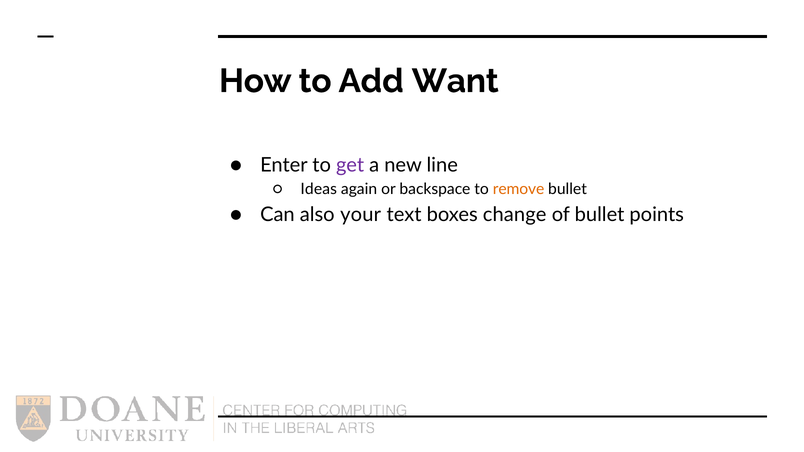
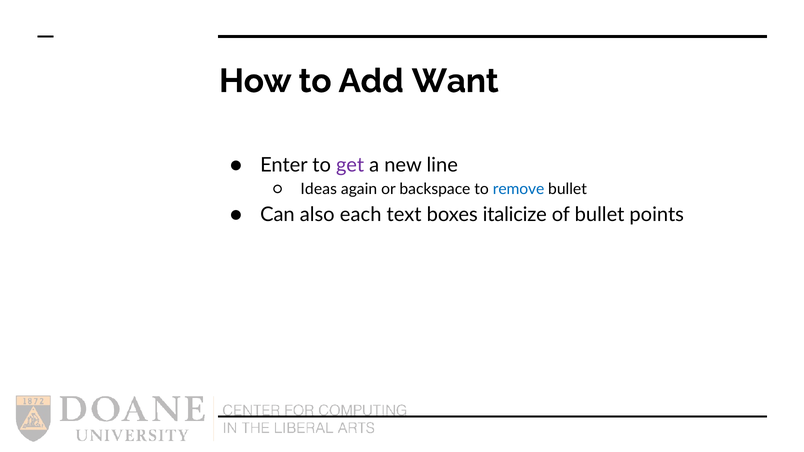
remove colour: orange -> blue (519, 189)
your: your -> each (361, 215)
change: change -> italicize (515, 215)
